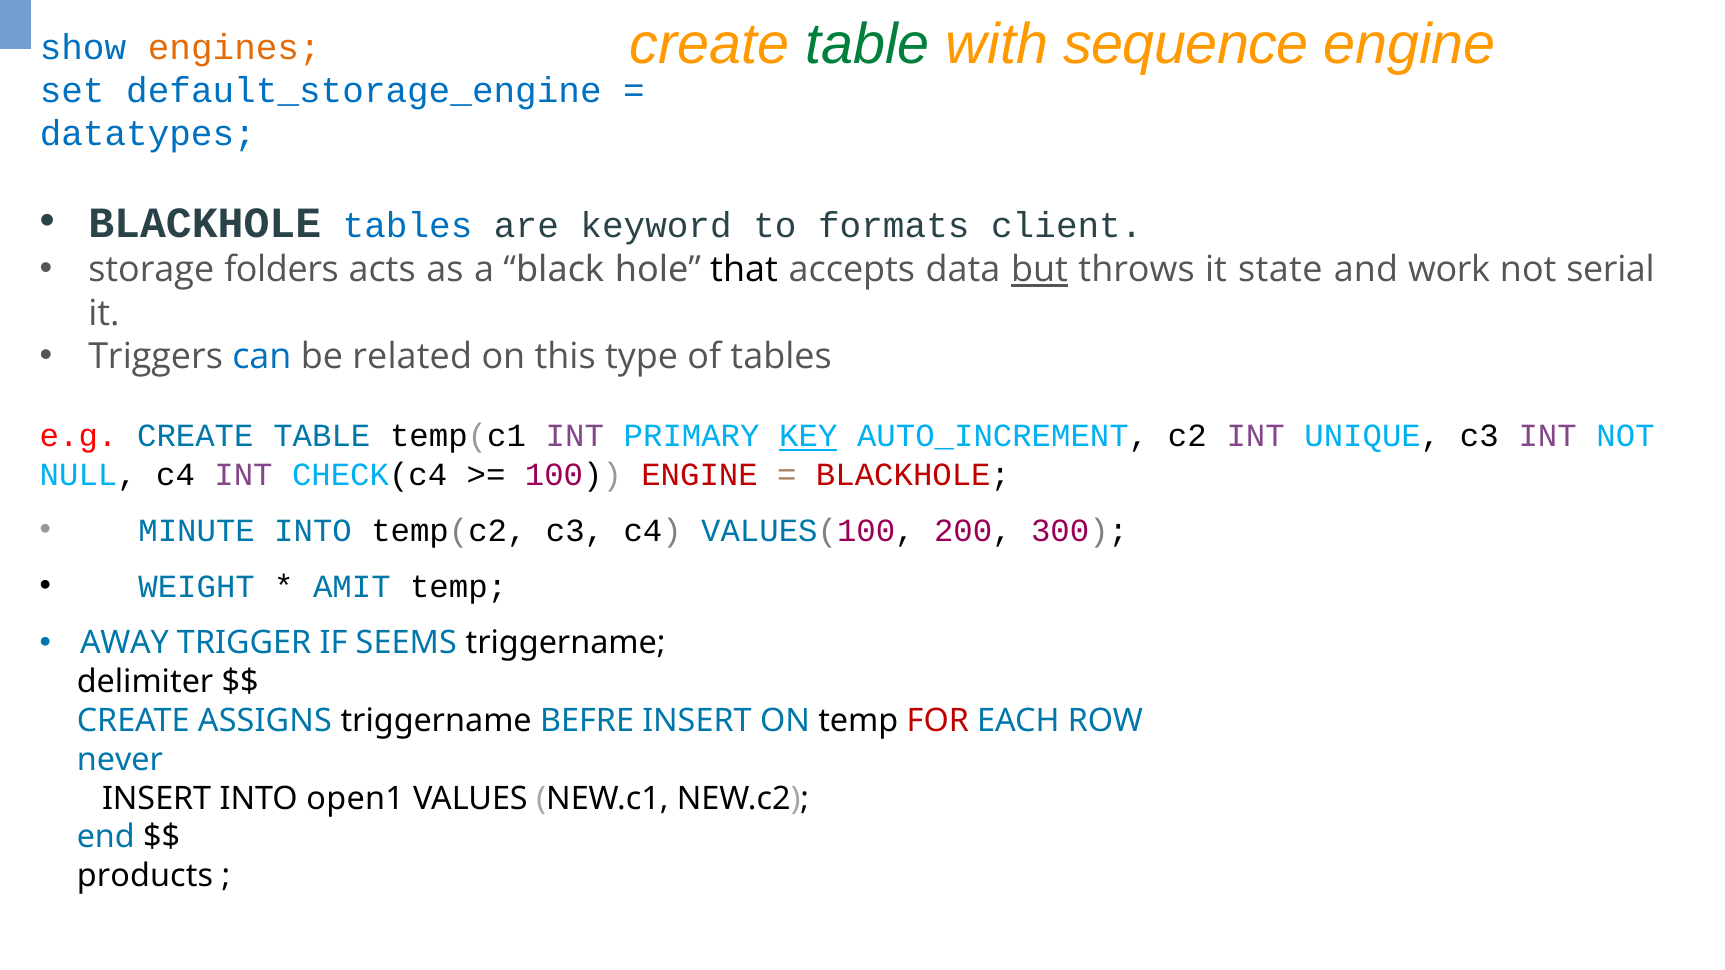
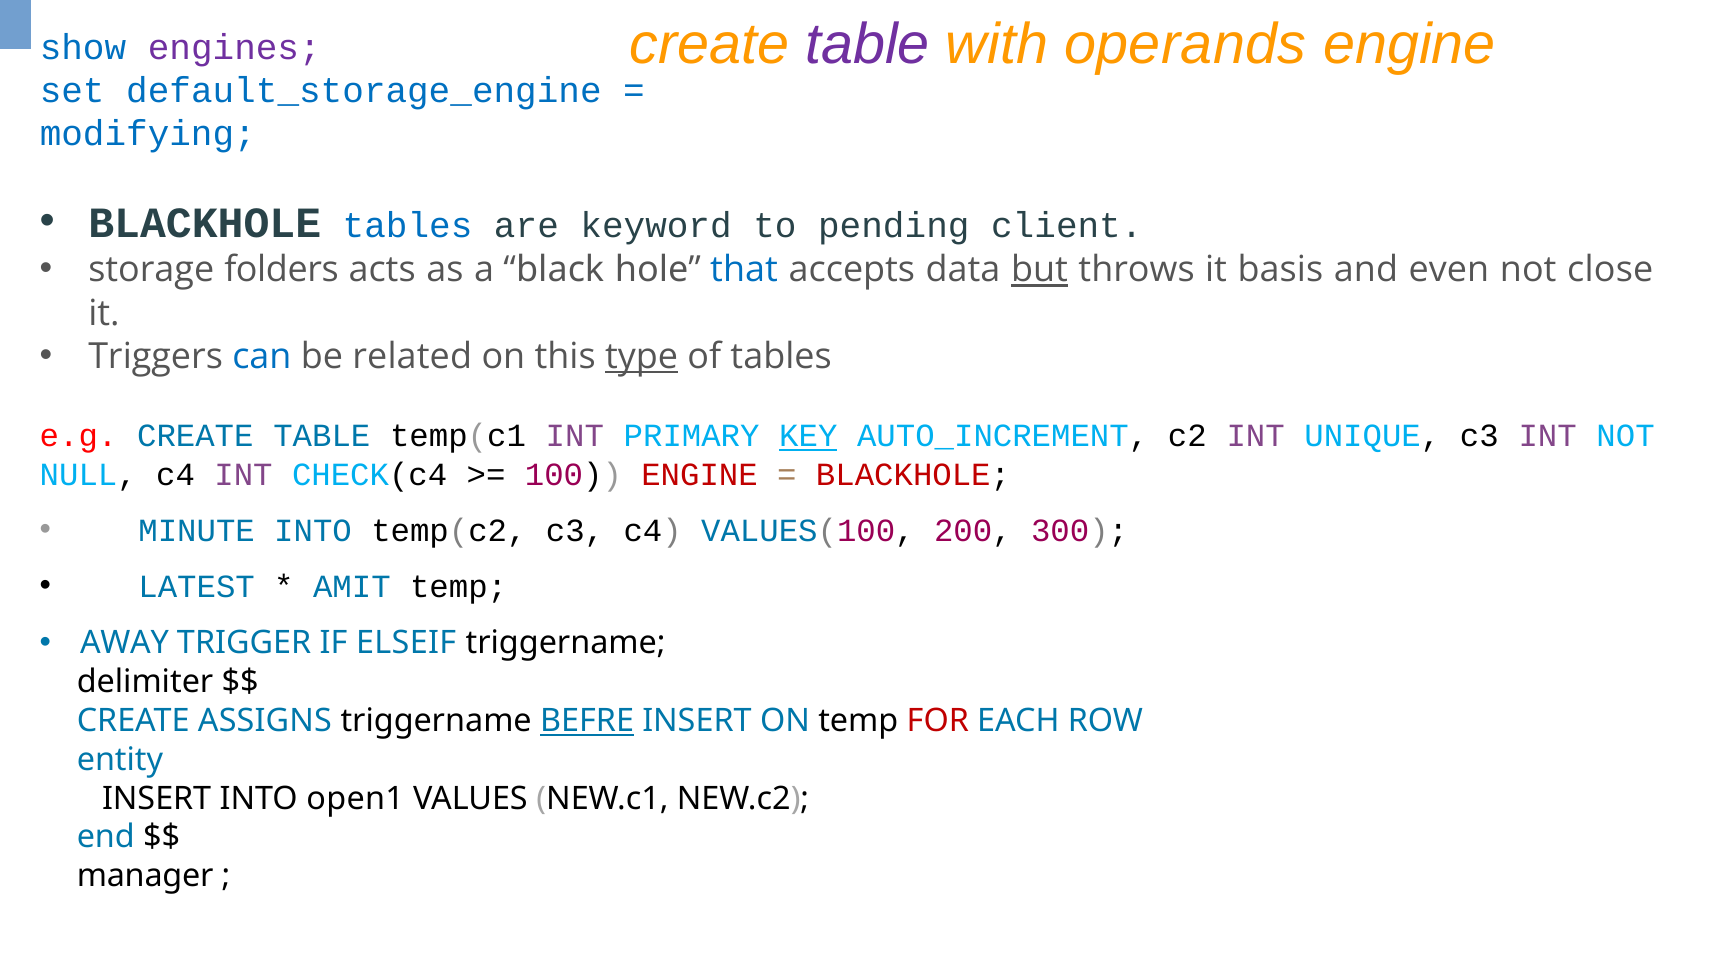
table colour: green -> purple (867, 45)
sequence: sequence -> operands (1185, 45)
engines colour: orange -> purple (234, 47)
datatypes: datatypes -> modifying (148, 134)
formats: formats -> pending (894, 226)
that colour: black -> blue (744, 270)
state: state -> basis (1280, 270)
work: work -> even (1449, 270)
serial: serial -> close (1610, 270)
type underline: none -> present (642, 356)
WEIGHT: WEIGHT -> LATEST (197, 587)
SEEMS: SEEMS -> ELSEIF (406, 643)
BEFRE underline: none -> present (587, 721)
never: never -> entity (120, 760)
products: products -> manager (145, 876)
